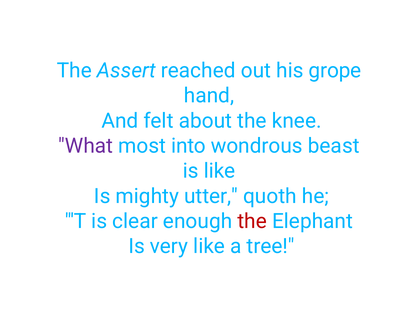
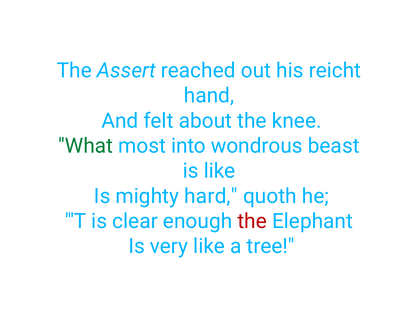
grope: grope -> reicht (335, 70)
What colour: purple -> green (86, 146)
utter: utter -> hard (211, 196)
